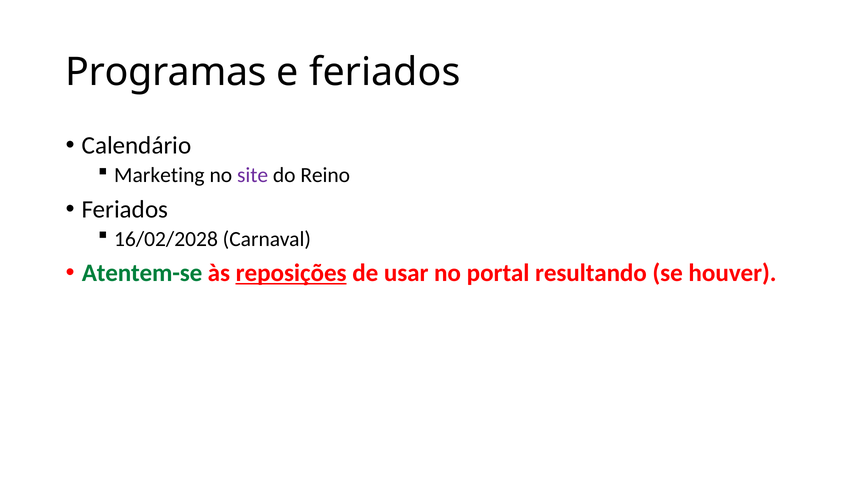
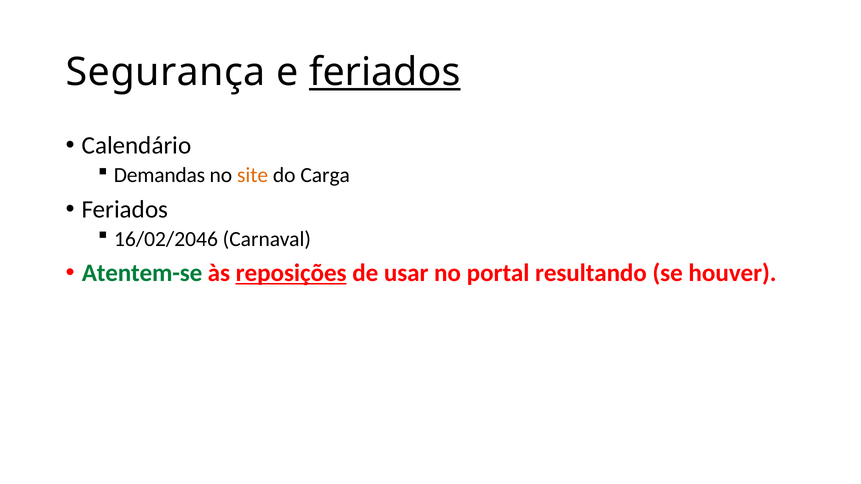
Programas: Programas -> Segurança (166, 72)
feriados underline: none -> present (385, 72)
Marketing: Marketing -> Demandas (159, 175)
site colour: purple -> orange (253, 175)
Reino: Reino -> Carga (325, 175)
16/02/2028: 16/02/2028 -> 16/02/2046 (166, 239)
